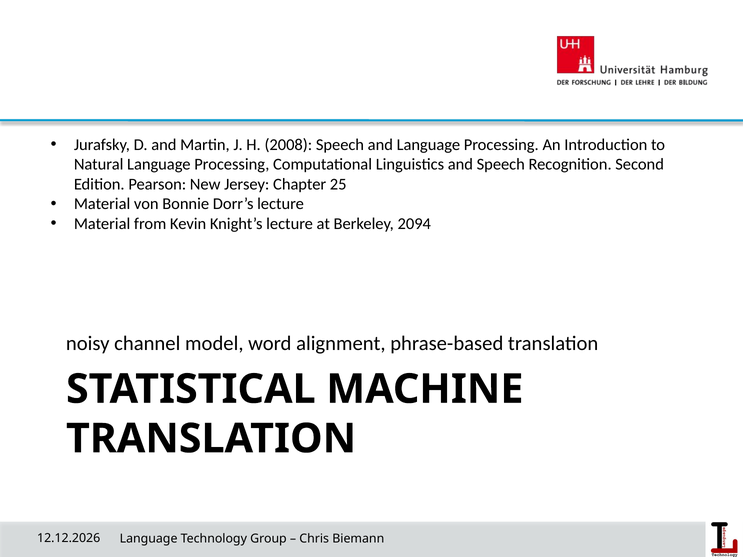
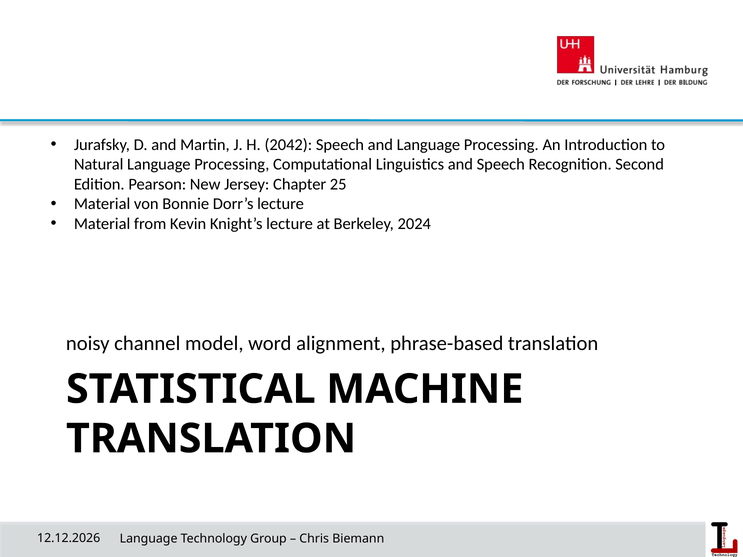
2008: 2008 -> 2042 (288, 145)
2094: 2094 -> 2024 (414, 224)
